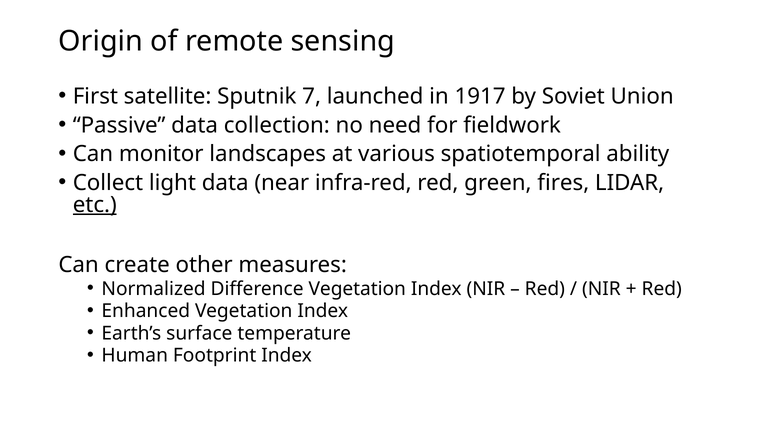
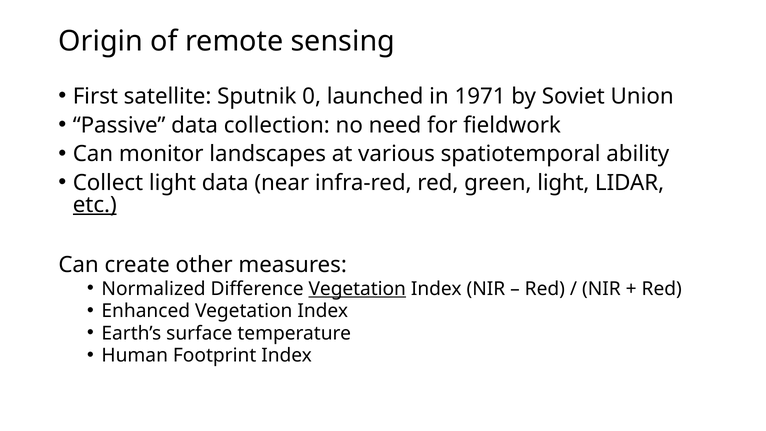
7: 7 -> 0 (312, 96)
1917: 1917 -> 1971 (480, 96)
green fires: fires -> light (563, 183)
Vegetation underline: none -> present (357, 289)
